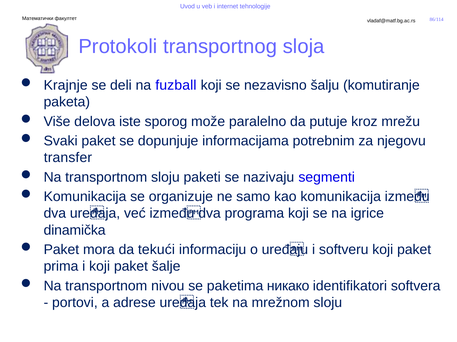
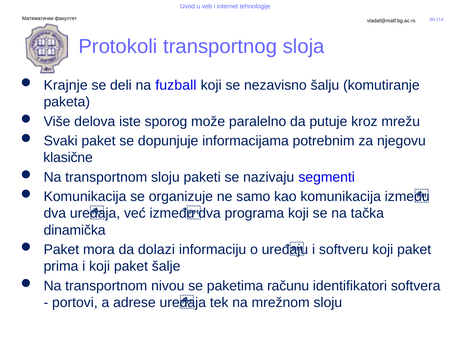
transfer: transfer -> klasične (68, 158)
igrice: igrice -> tačka (367, 214)
tekući: tekući -> dolazi (156, 250)
никако: никако -> računu (288, 286)
